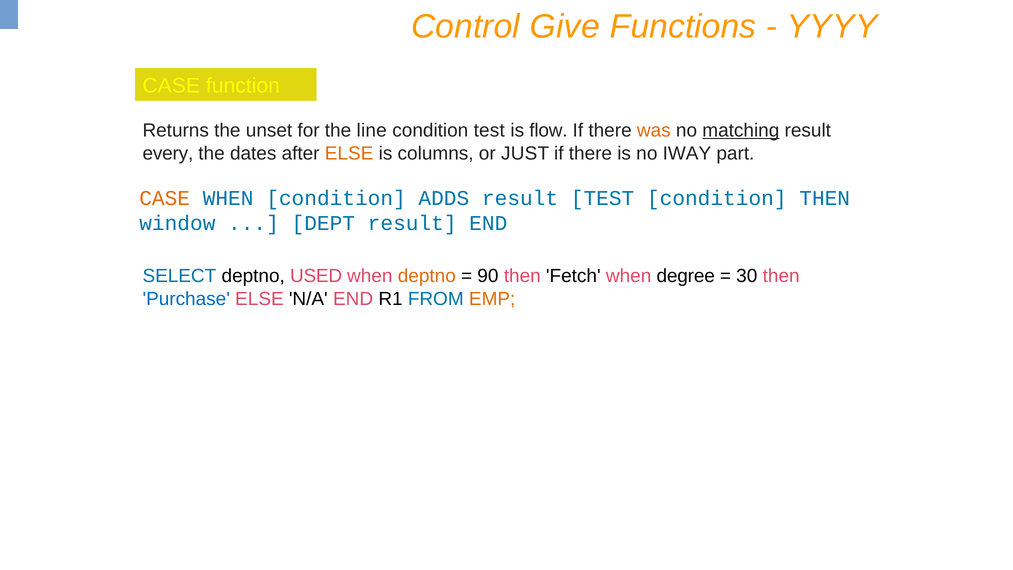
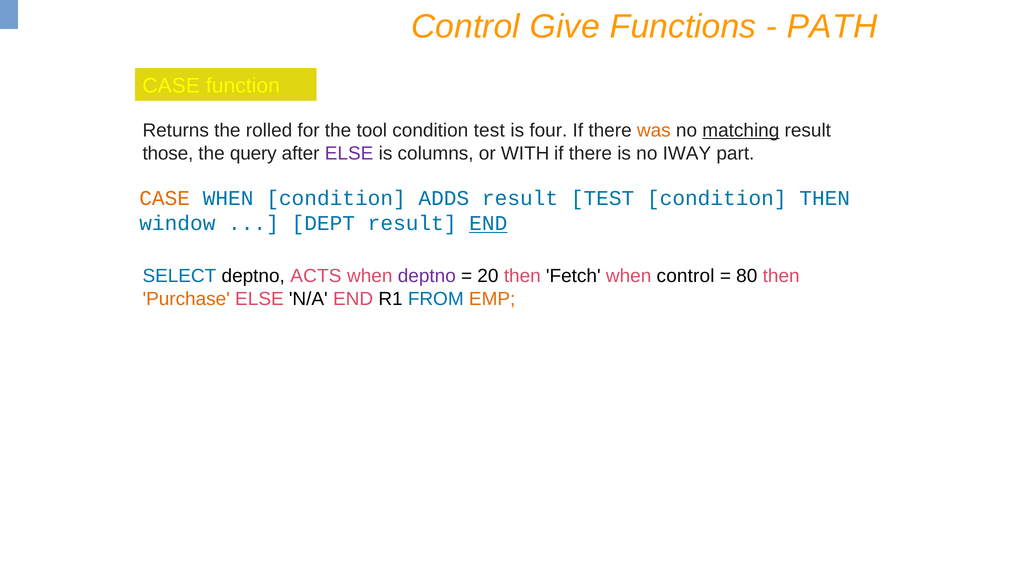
YYYY: YYYY -> PATH (832, 26)
unset: unset -> rolled (269, 130)
line: line -> tool (372, 130)
flow: flow -> four (548, 130)
every: every -> those (168, 153)
dates: dates -> query (253, 153)
ELSE colour: orange -> purple (349, 153)
JUST: JUST -> WITH (525, 153)
END underline: none -> present (488, 223)
USED: USED -> ACTS (316, 276)
deptno colour: orange -> purple (427, 276)
90: 90 -> 20 (488, 276)
when degree: degree -> control (686, 276)
30: 30 -> 80 (747, 276)
Purchase colour: blue -> orange (186, 299)
